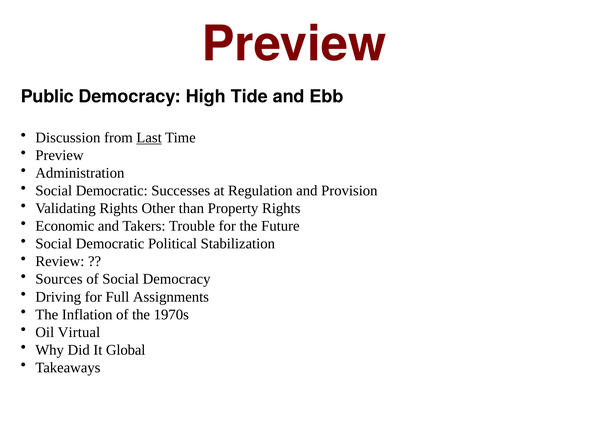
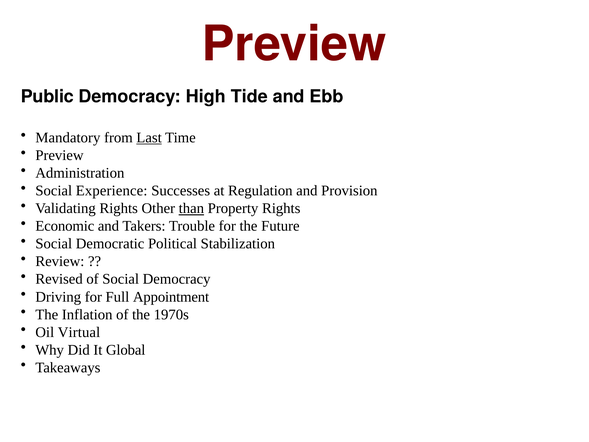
Discussion: Discussion -> Mandatory (68, 138)
Democratic: Democratic -> Experience (112, 191)
than underline: none -> present (191, 208)
Sources: Sources -> Revised (59, 279)
Assignments: Assignments -> Appointment (171, 297)
